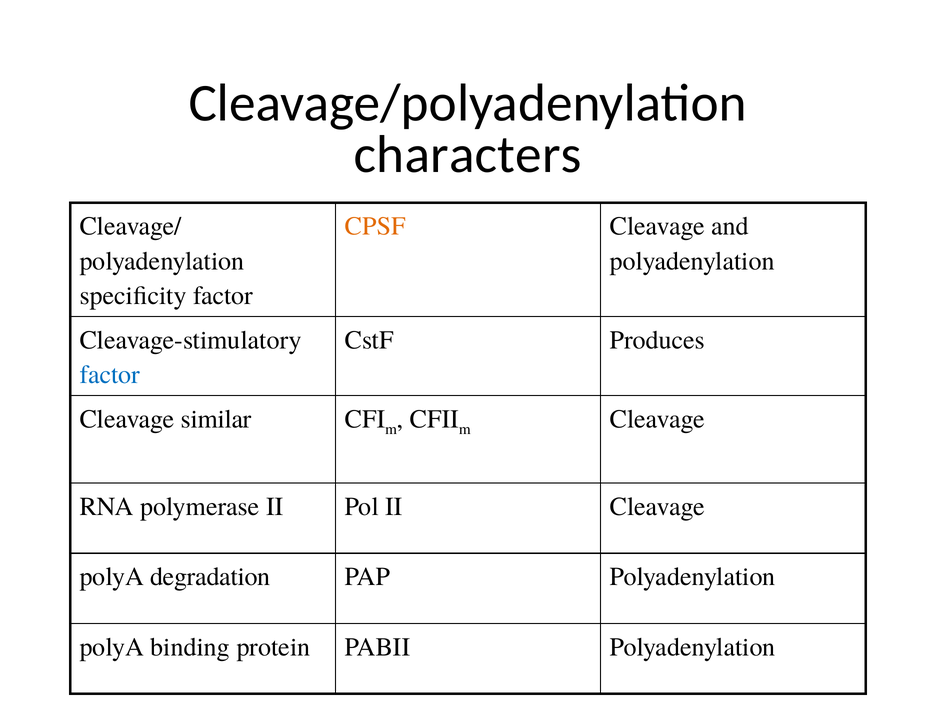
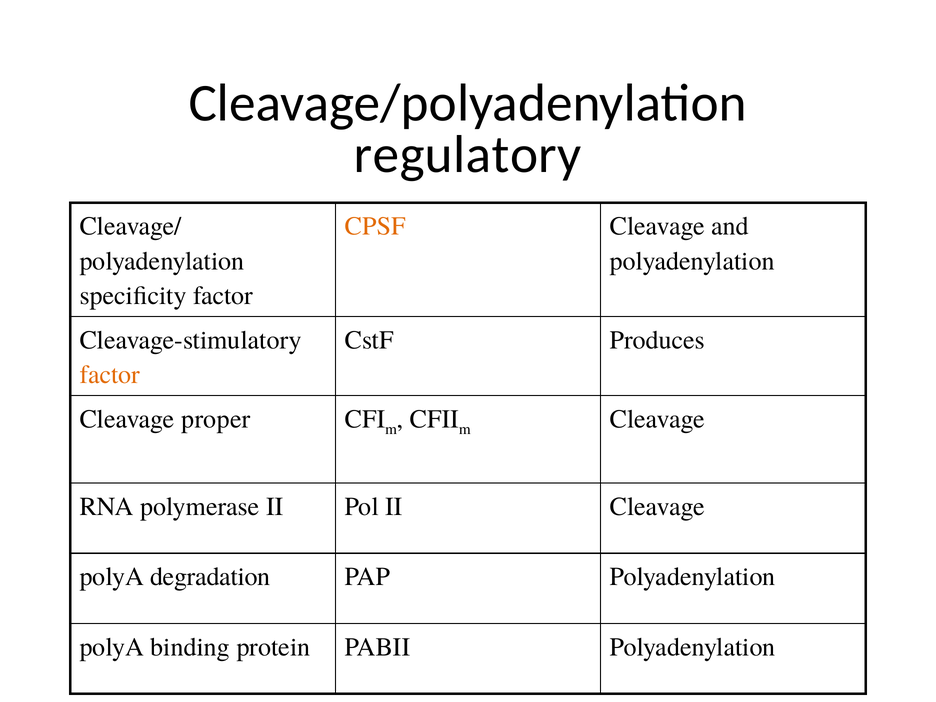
characters: characters -> regulatory (468, 154)
factor colour: blue -> orange (110, 375)
similar: similar -> proper (216, 419)
